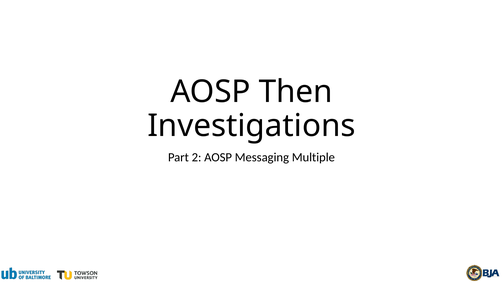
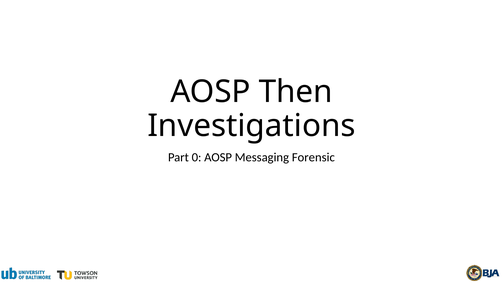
2: 2 -> 0 (197, 157)
Multiple: Multiple -> Forensic (313, 157)
